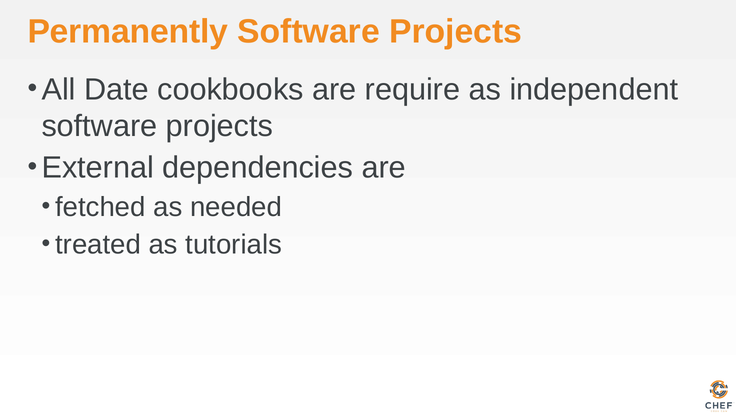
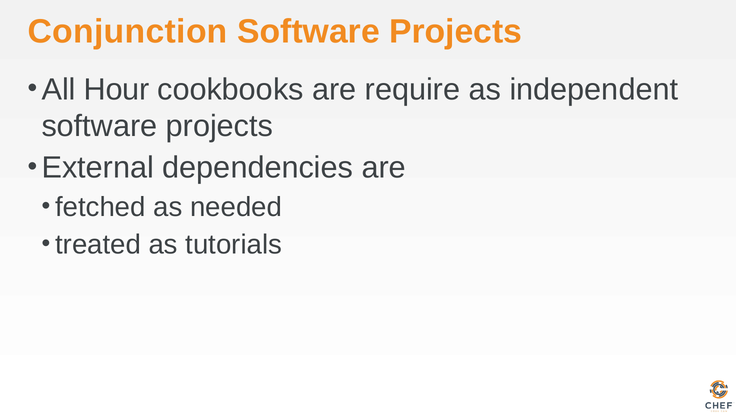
Permanently: Permanently -> Conjunction (128, 32)
Date: Date -> Hour (117, 90)
